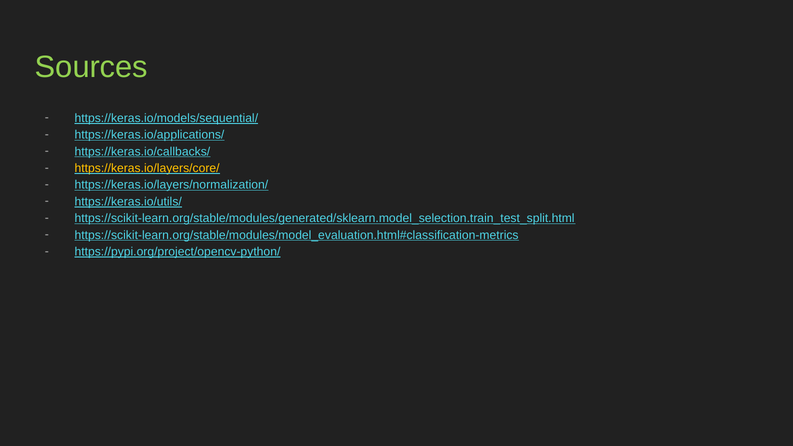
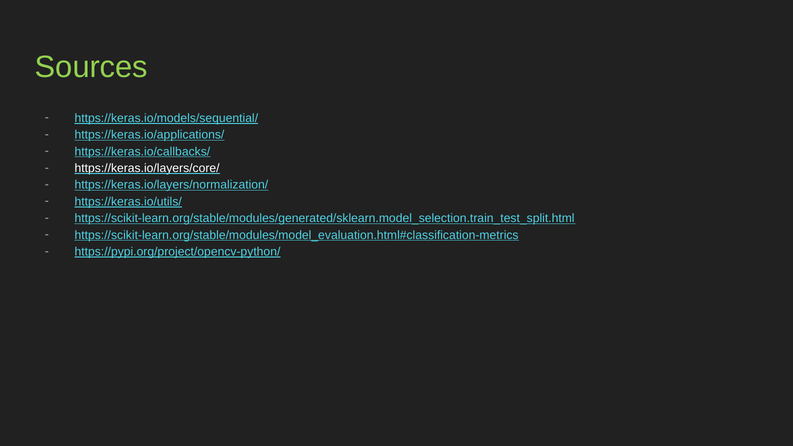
https://keras.io/layers/core/ colour: yellow -> white (147, 168)
